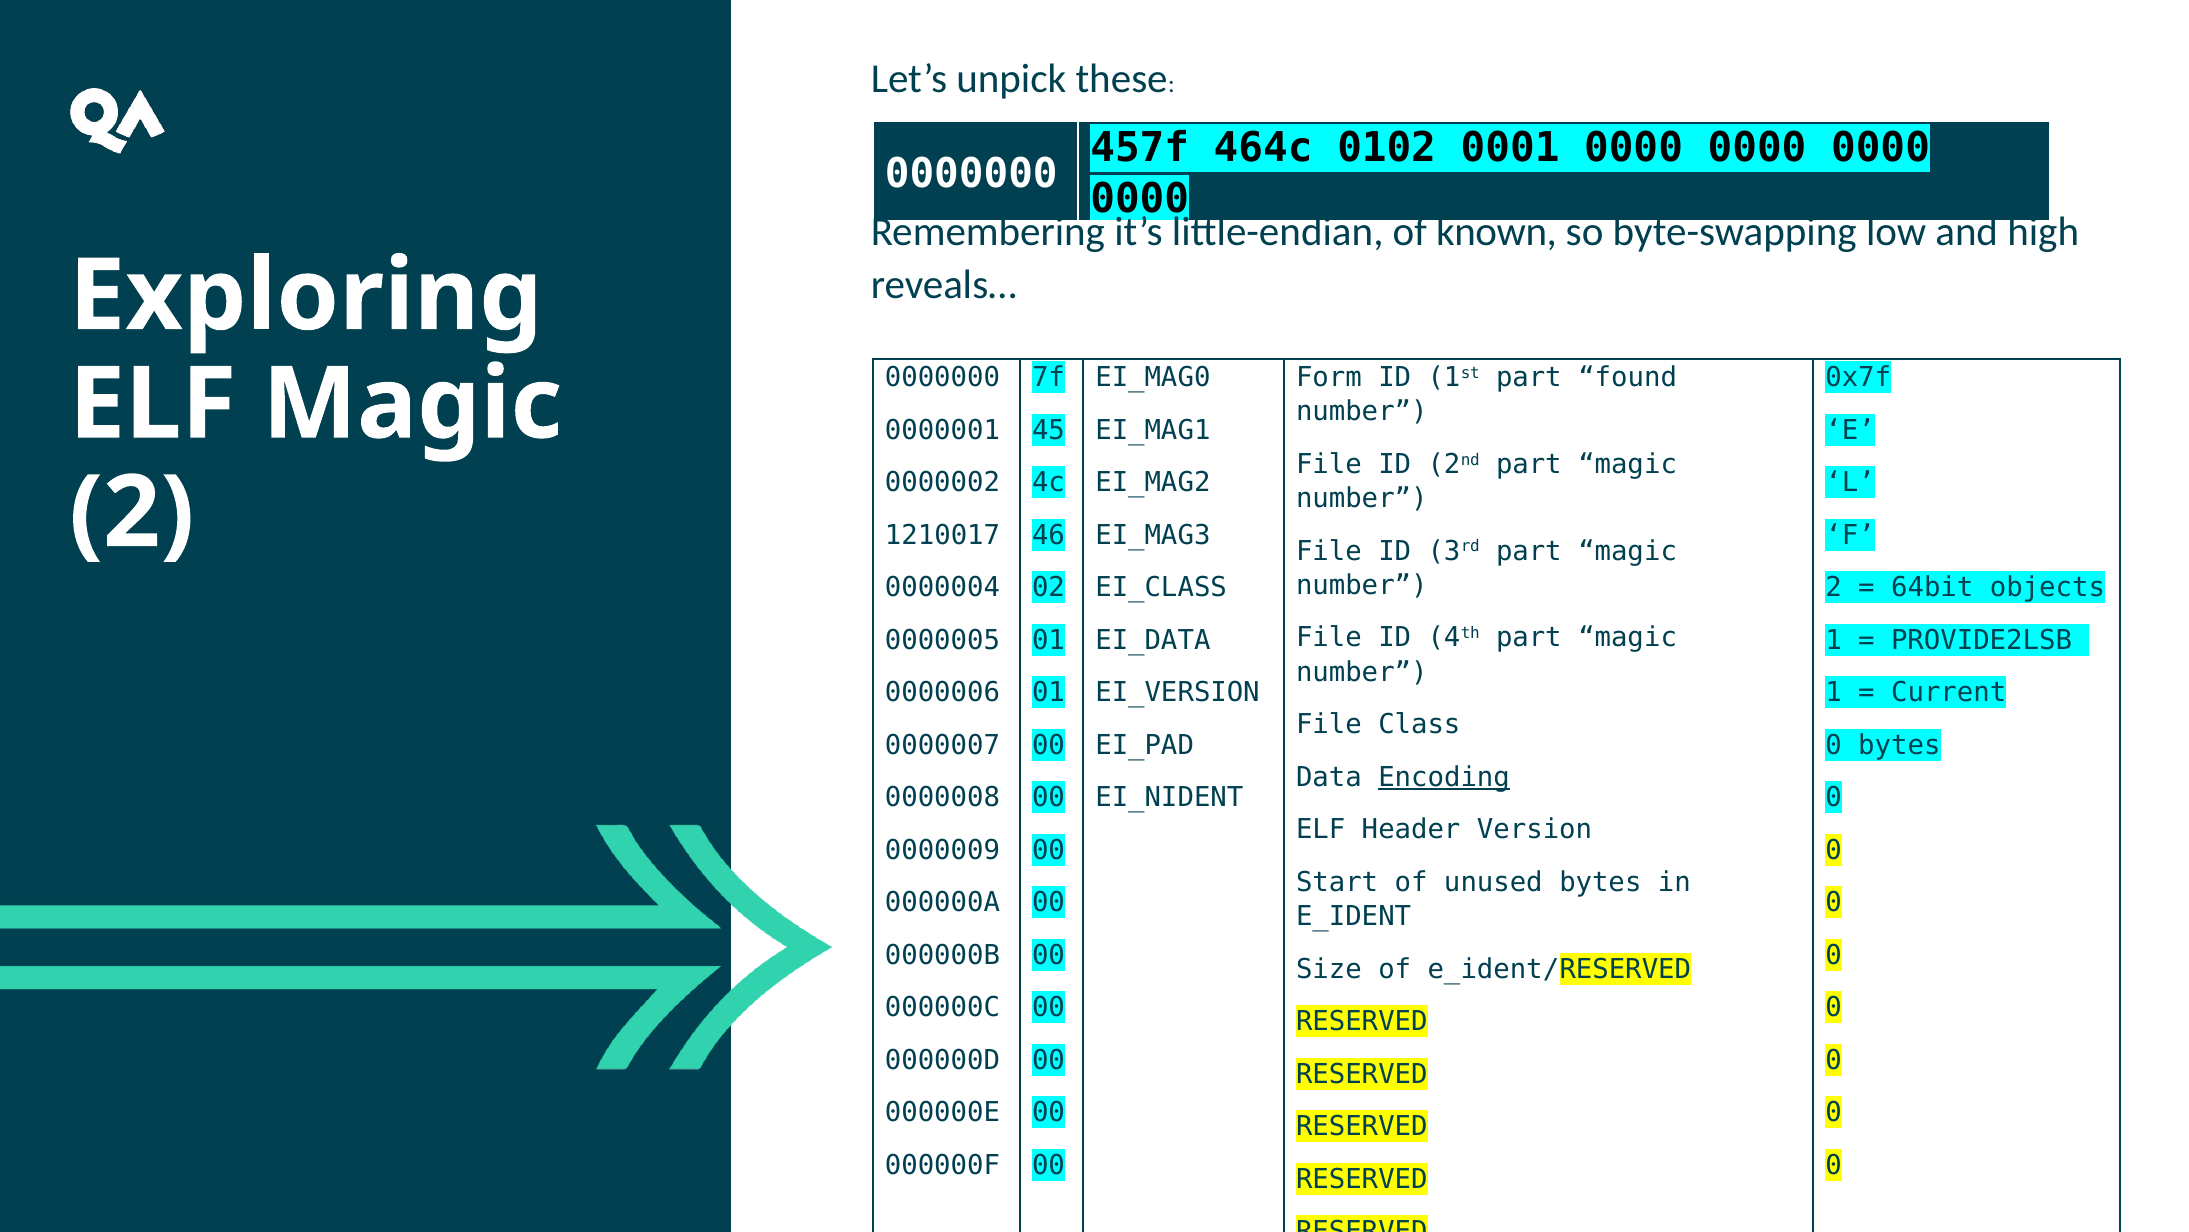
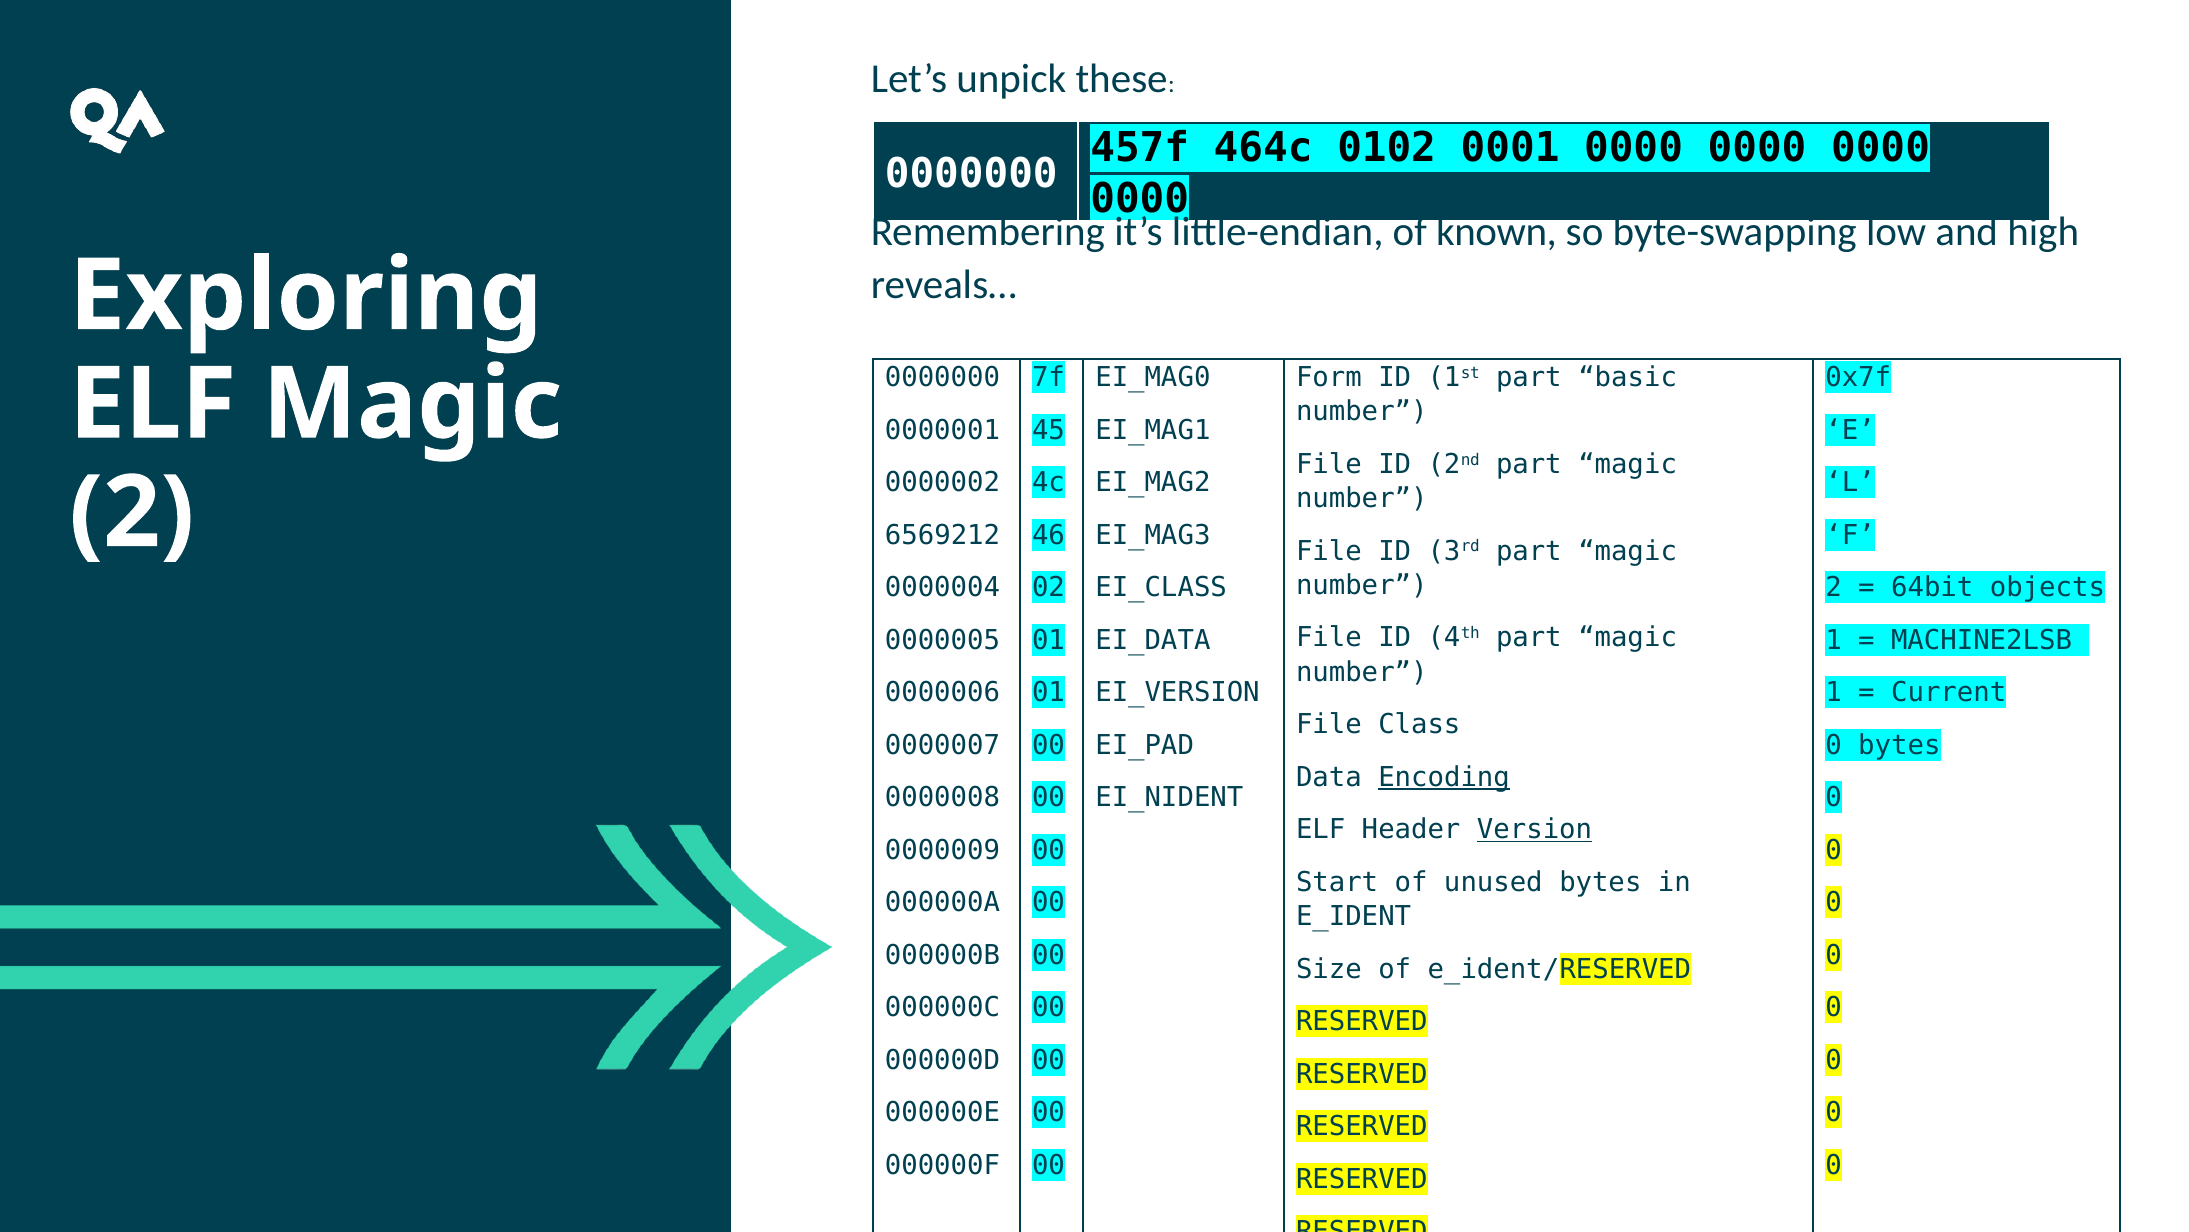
found: found -> basic (1628, 377)
1210017: 1210017 -> 6569212 (943, 535)
PROVIDE2LSB: PROVIDE2LSB -> MACHINE2LSB (1982, 640)
Version underline: none -> present (1535, 829)
